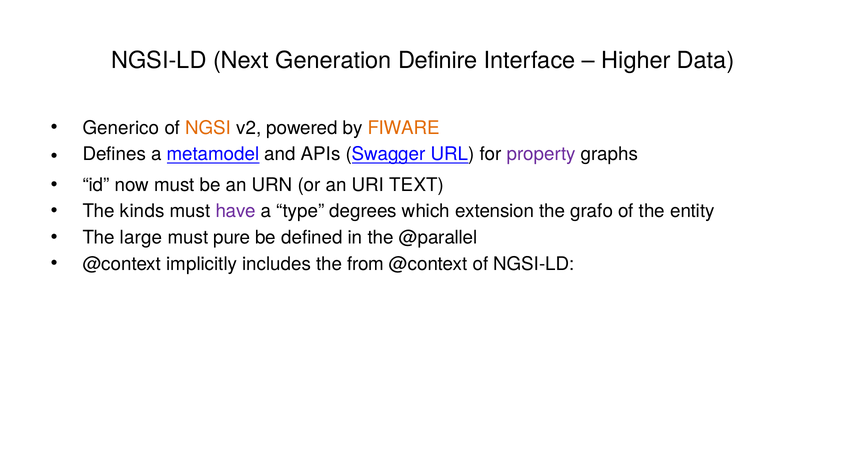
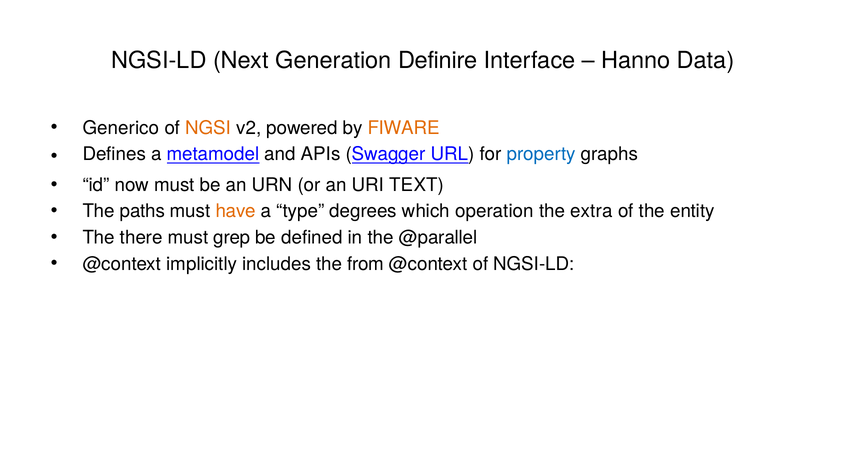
Higher: Higher -> Hanno (636, 60)
property colour: purple -> blue (541, 154)
kinds: kinds -> paths (142, 211)
have colour: purple -> orange (236, 211)
extension: extension -> operation (494, 211)
grafo: grafo -> extra (592, 211)
large: large -> there (141, 238)
pure: pure -> grep (232, 238)
